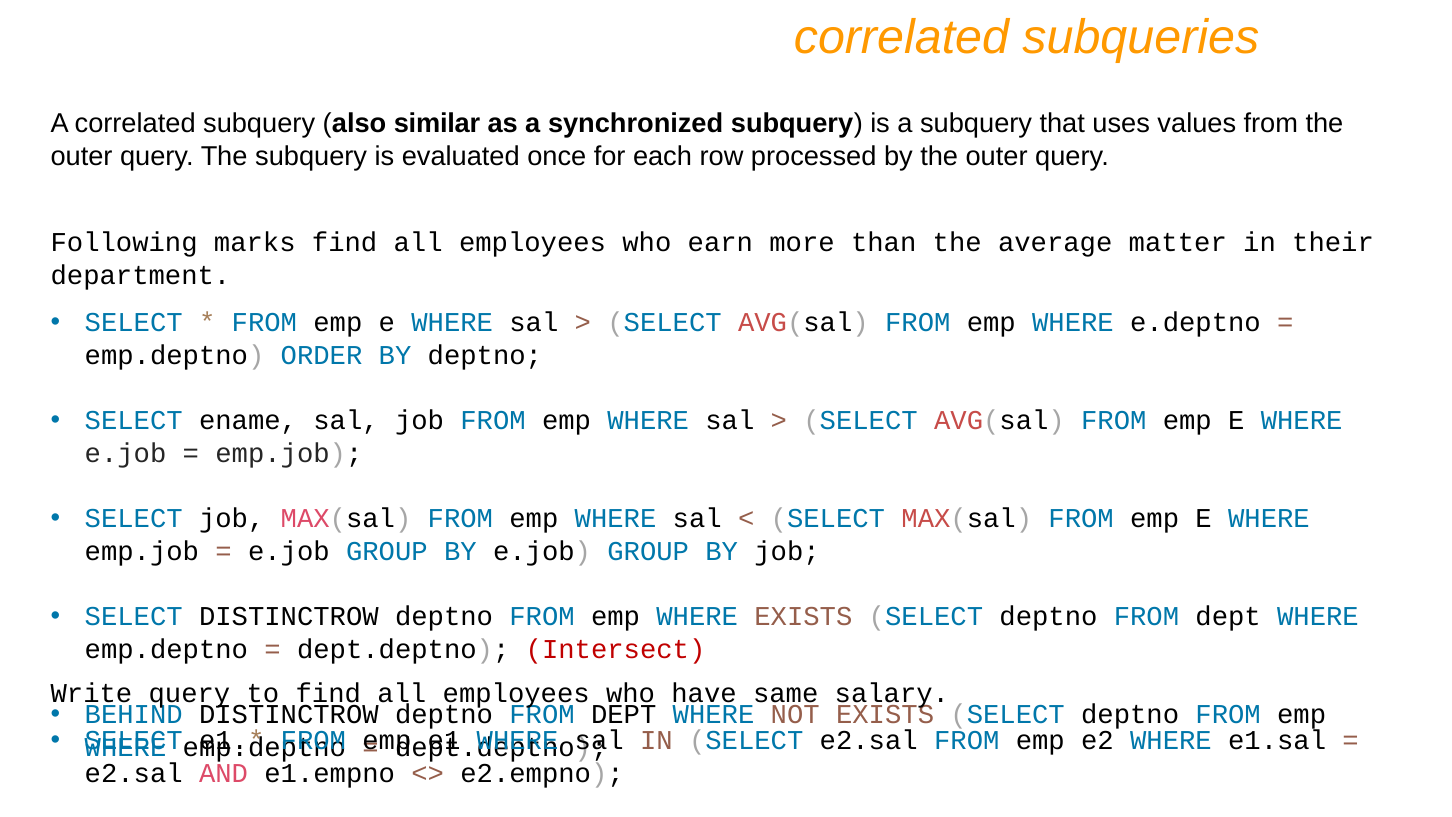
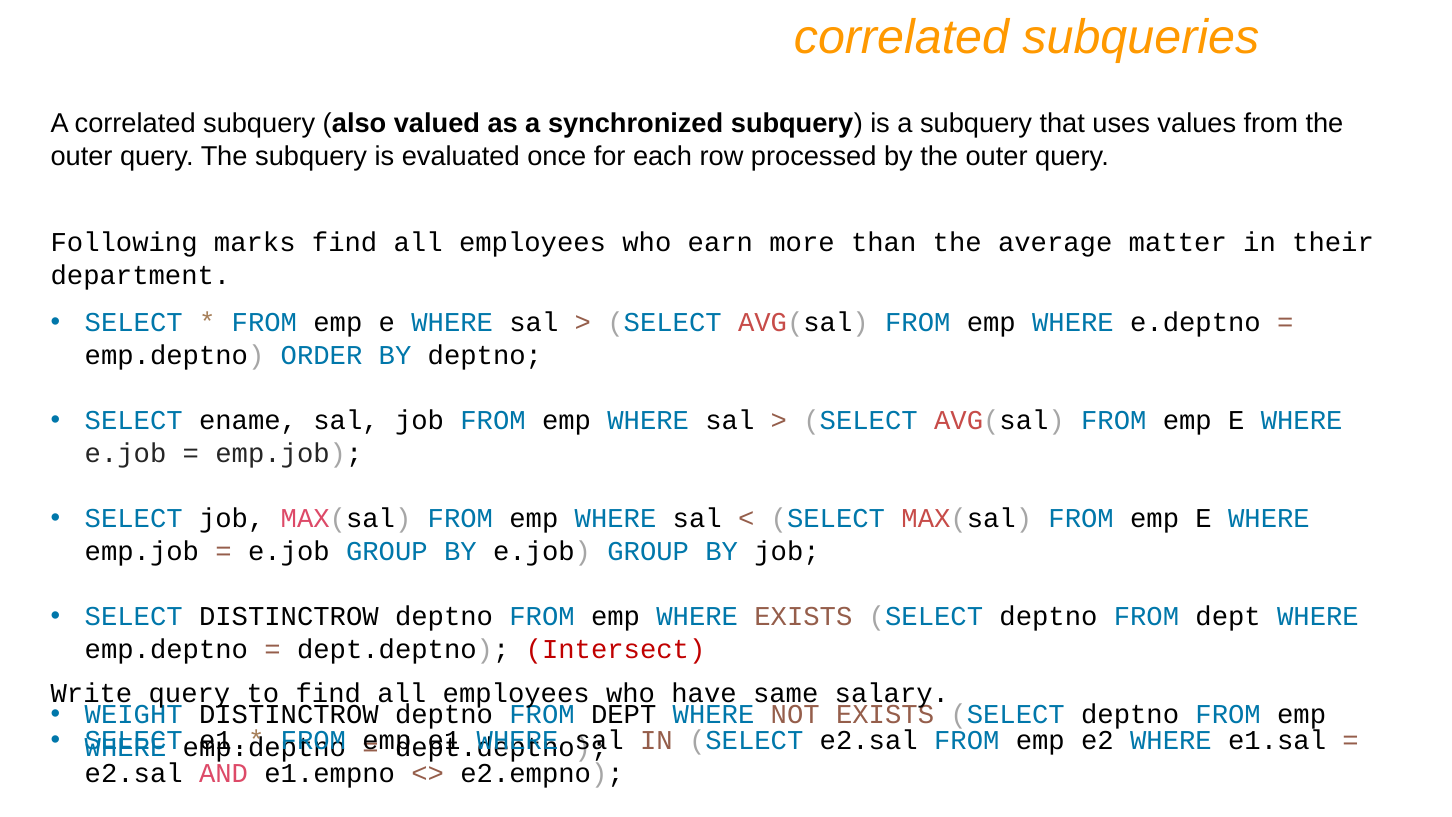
similar: similar -> valued (437, 123)
BEHIND: BEHIND -> WEIGHT (134, 715)
